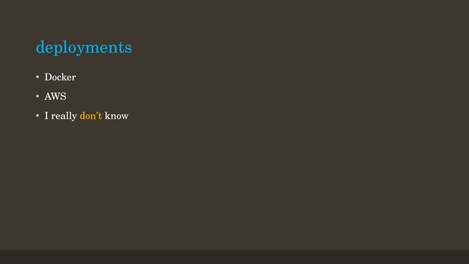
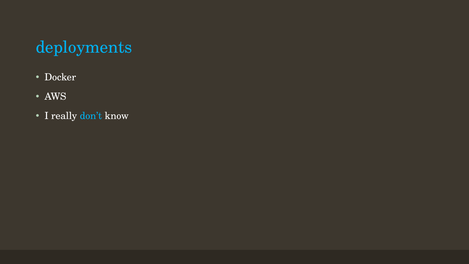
don’t colour: yellow -> light blue (91, 116)
